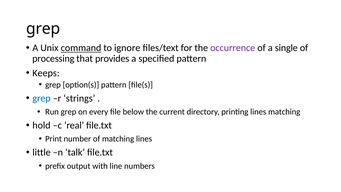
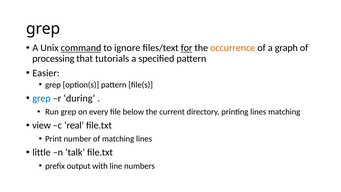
for underline: none -> present (187, 48)
occurrence colour: purple -> orange (233, 48)
single: single -> graph (286, 48)
provides: provides -> tutorials (112, 59)
Keeps: Keeps -> Easier (46, 73)
strings: strings -> during (79, 98)
hold: hold -> view (42, 125)
